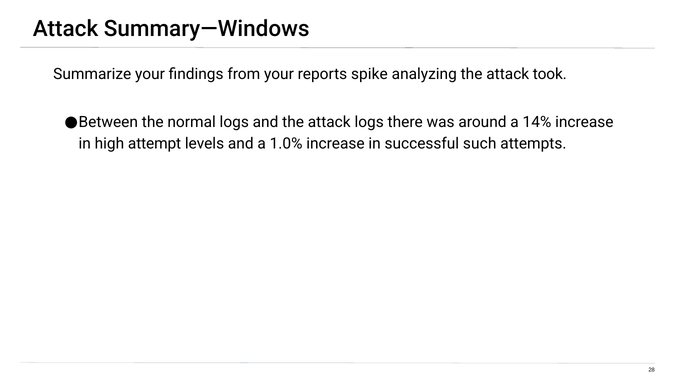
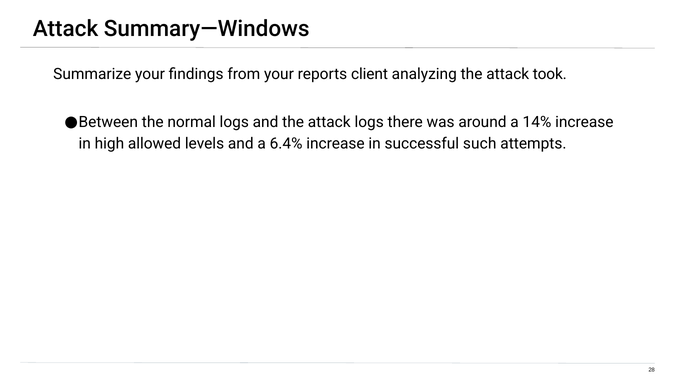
spike: spike -> client (370, 74)
attempt: attempt -> allowed (155, 144)
1.0%: 1.0% -> 6.4% (286, 144)
